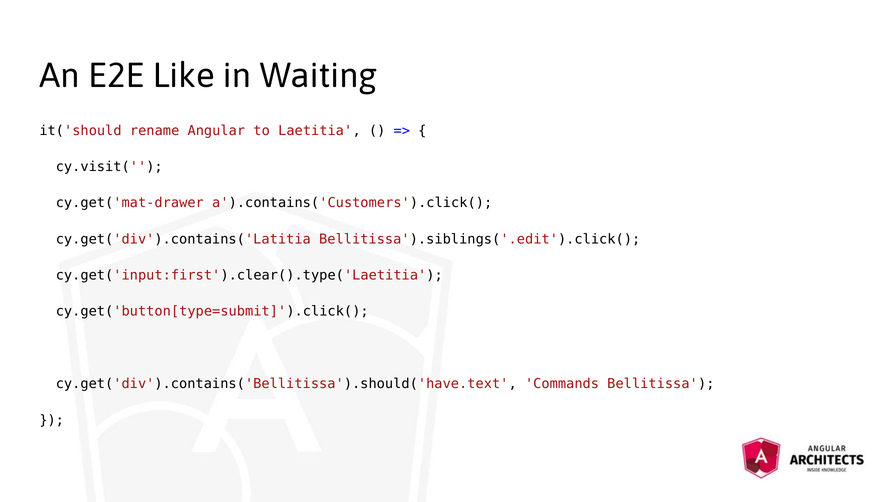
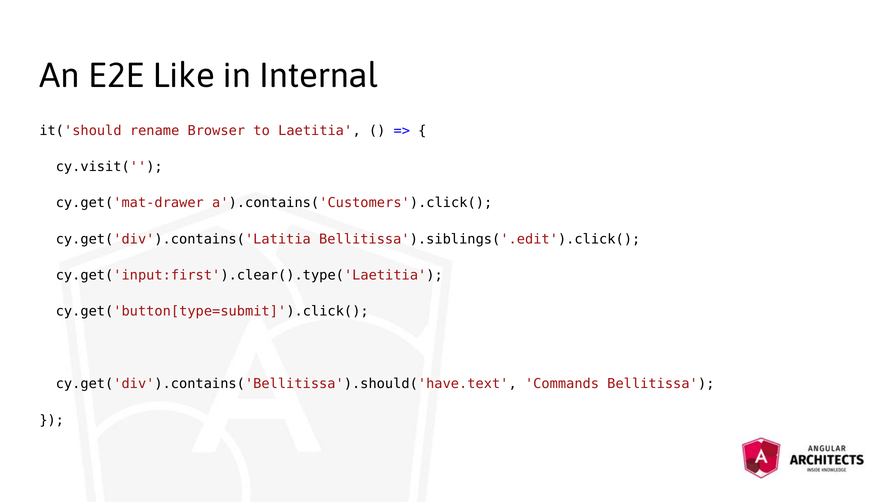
Waiting: Waiting -> Internal (318, 76)
Angular: Angular -> Browser (216, 131)
